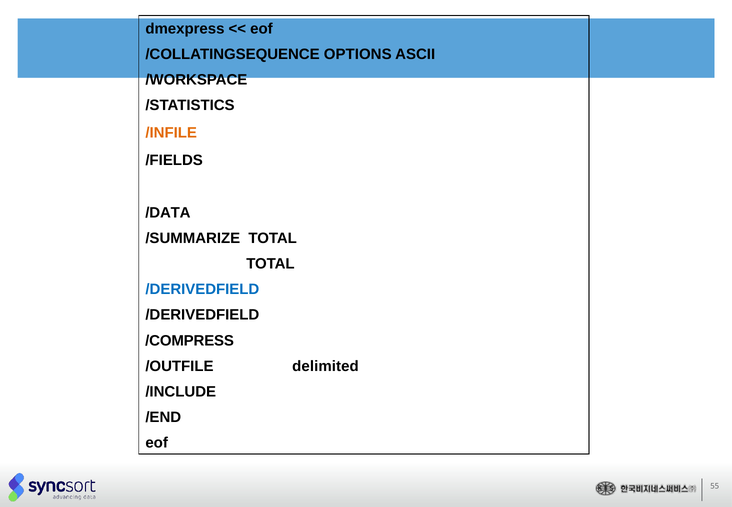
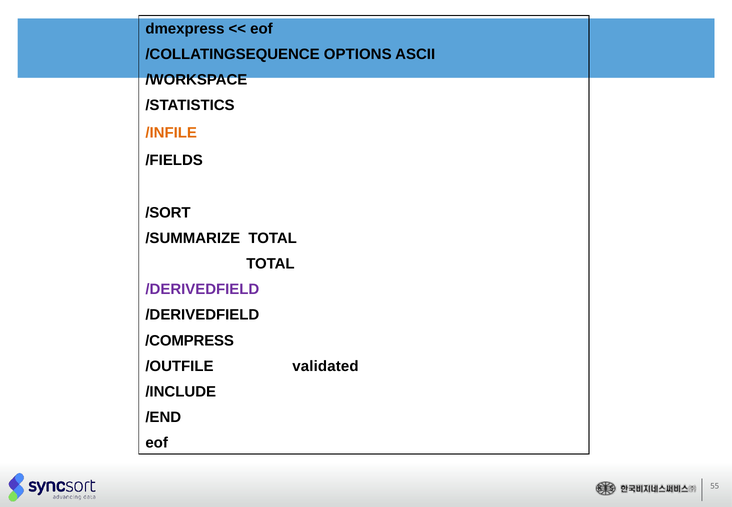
/DATA: /DATA -> /SORT (168, 213)
/DERIVEDFIELD colour: blue -> purple (202, 289)
delimited: delimited -> validated (325, 366)
